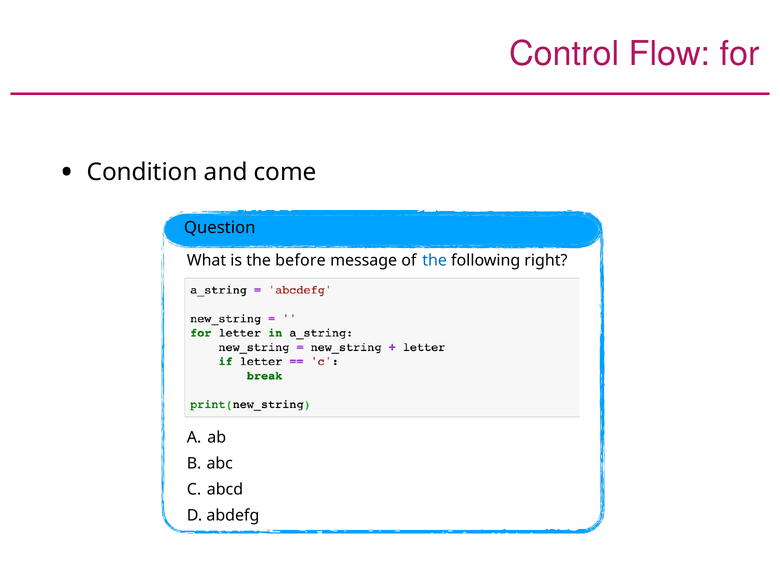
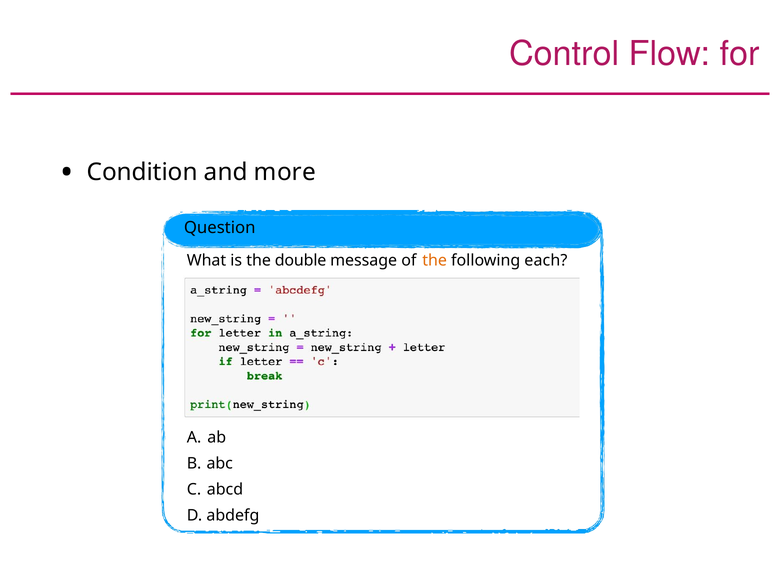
come: come -> more (285, 172)
before: before -> double (301, 261)
the colour: blue -> orange (435, 261)
right: right -> each (546, 261)
